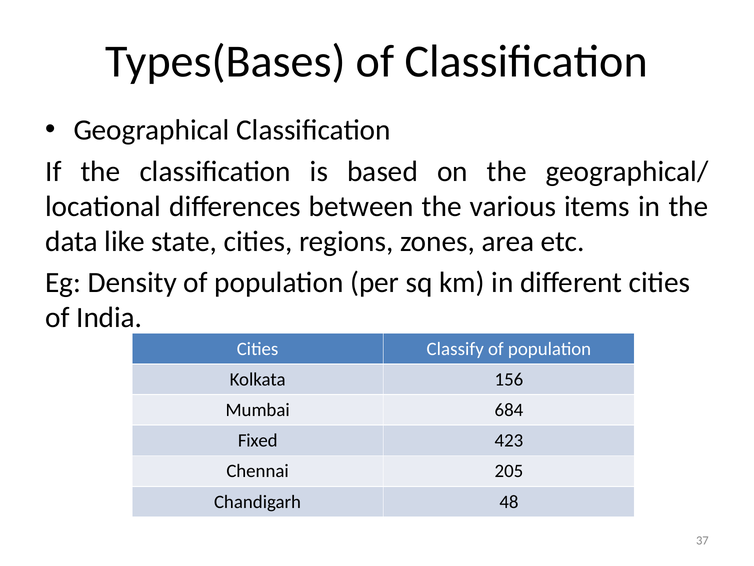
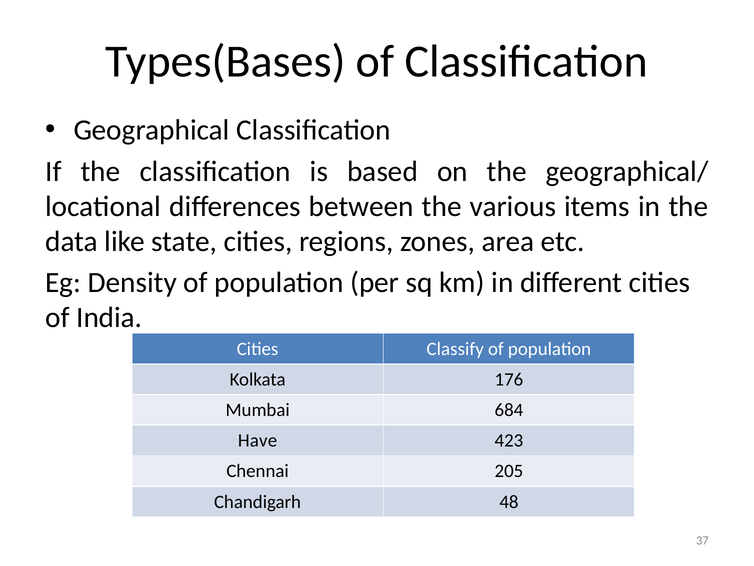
156: 156 -> 176 (509, 379)
Fixed: Fixed -> Have (258, 440)
